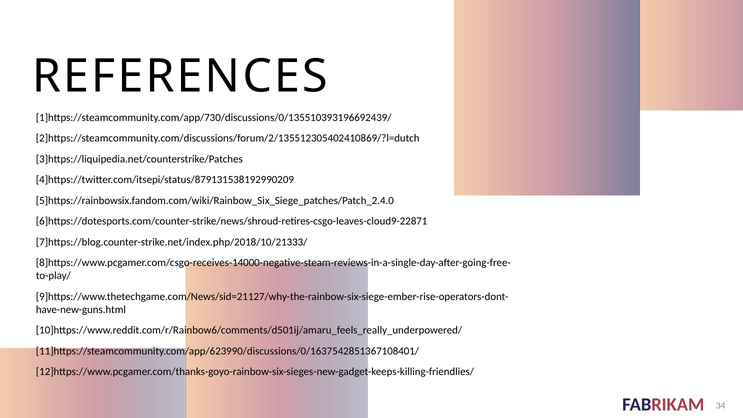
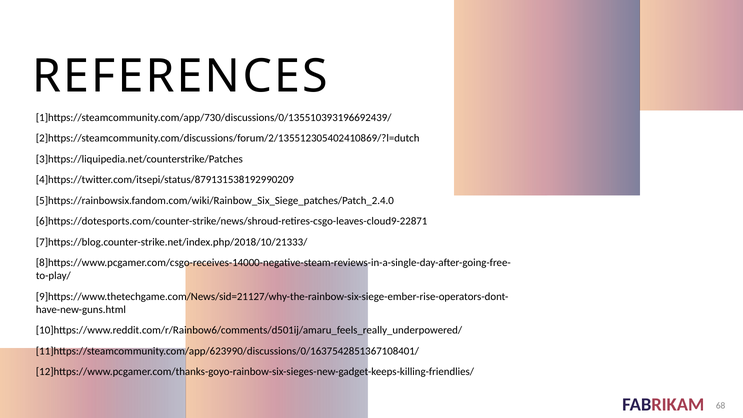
34: 34 -> 68 (721, 406)
